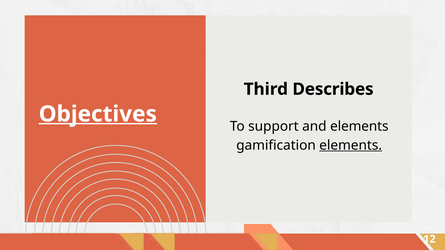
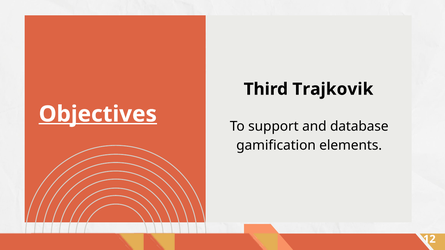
Describes: Describes -> Trajkovik (333, 89)
and elements: elements -> database (359, 126)
elements underline: present -> none (351, 145)
